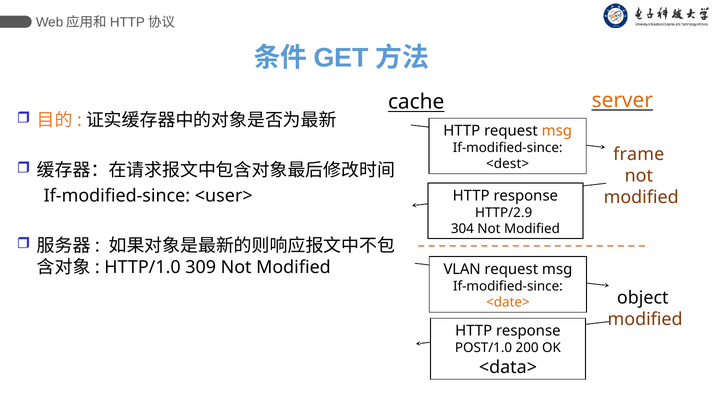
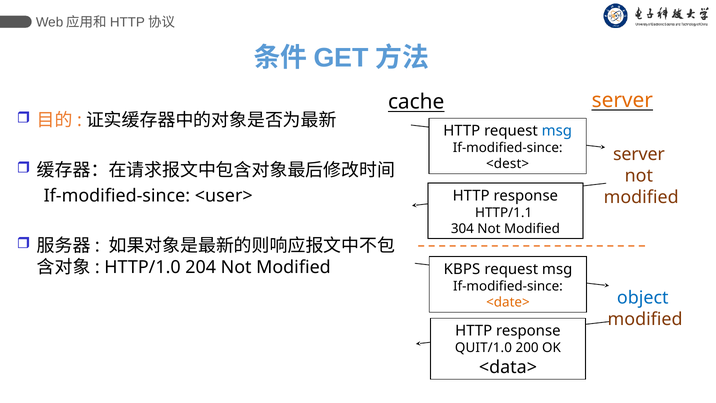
msg colour: orange -> blue (557, 131)
frame: frame -> server (639, 154)
HTTP/2.9: HTTP/2.9 -> HTTP/1.1 (504, 212)
309: 309 -> 204 (201, 267)
VLAN: VLAN -> KBPS (462, 269)
object colour: black -> blue (643, 298)
POST/1.0: POST/1.0 -> QUIT/1.0 (483, 348)
